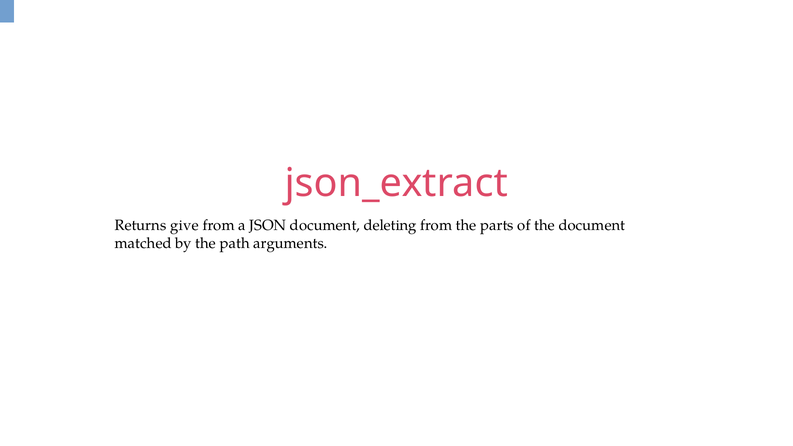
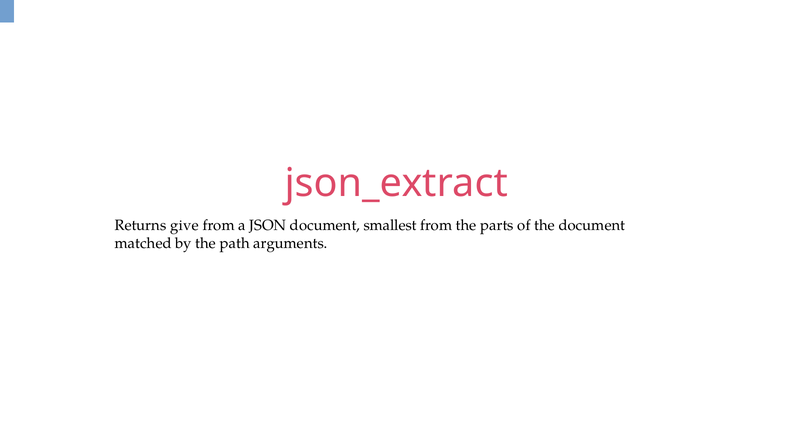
deleting: deleting -> smallest (390, 225)
